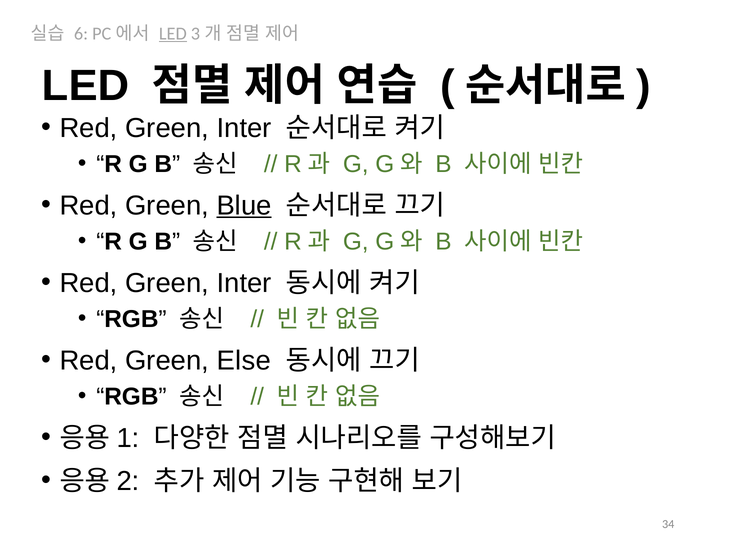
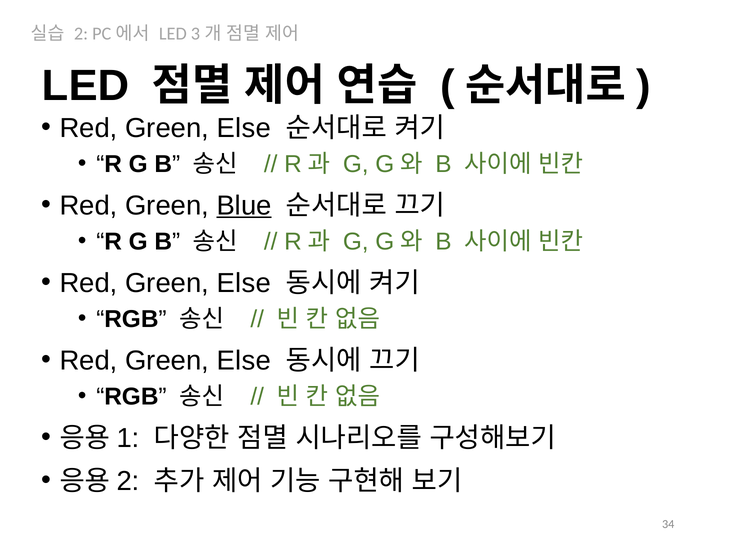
6: 6 -> 2 (81, 34)
LED underline: present -> none (173, 34)
Inter: Inter -> Else (244, 128)
Inter: Inter -> Else (244, 283)
